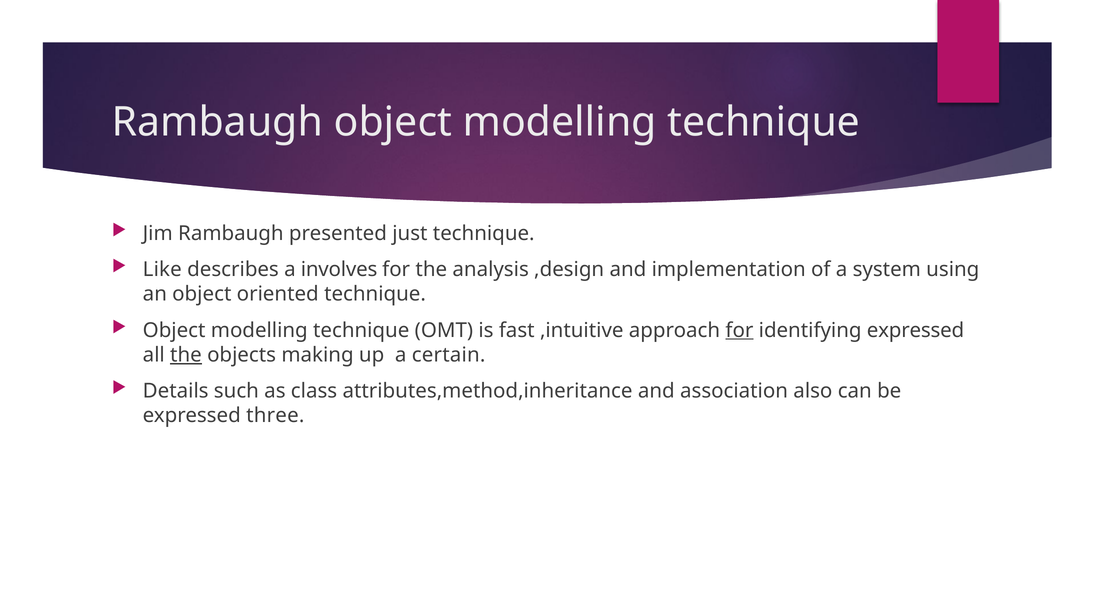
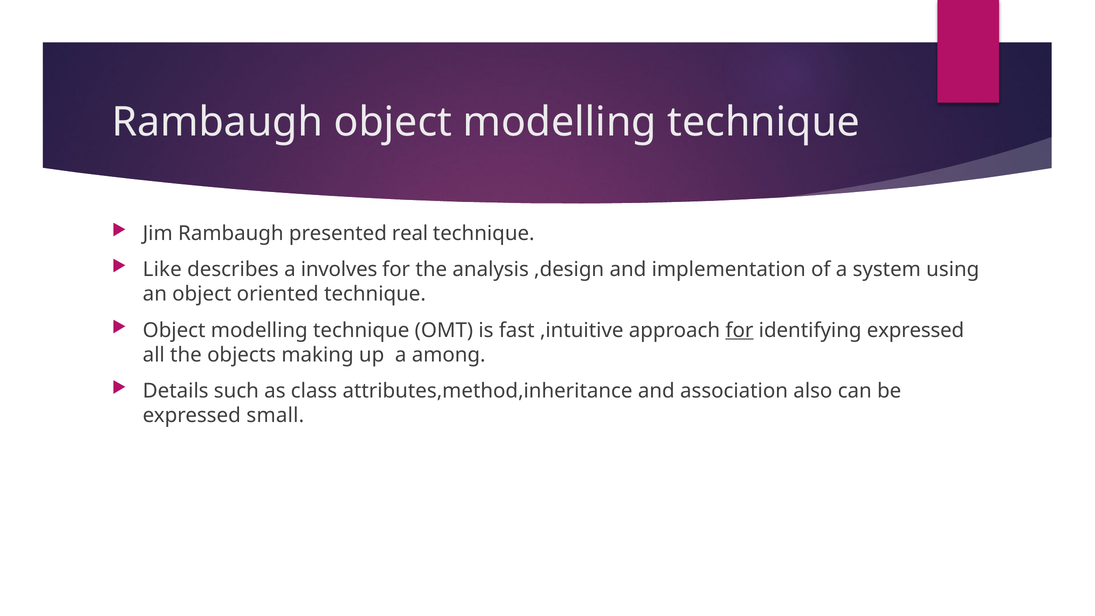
just: just -> real (410, 233)
the underline: present -> none (186, 355)
certain: certain -> among (449, 355)
three: three -> small (275, 416)
